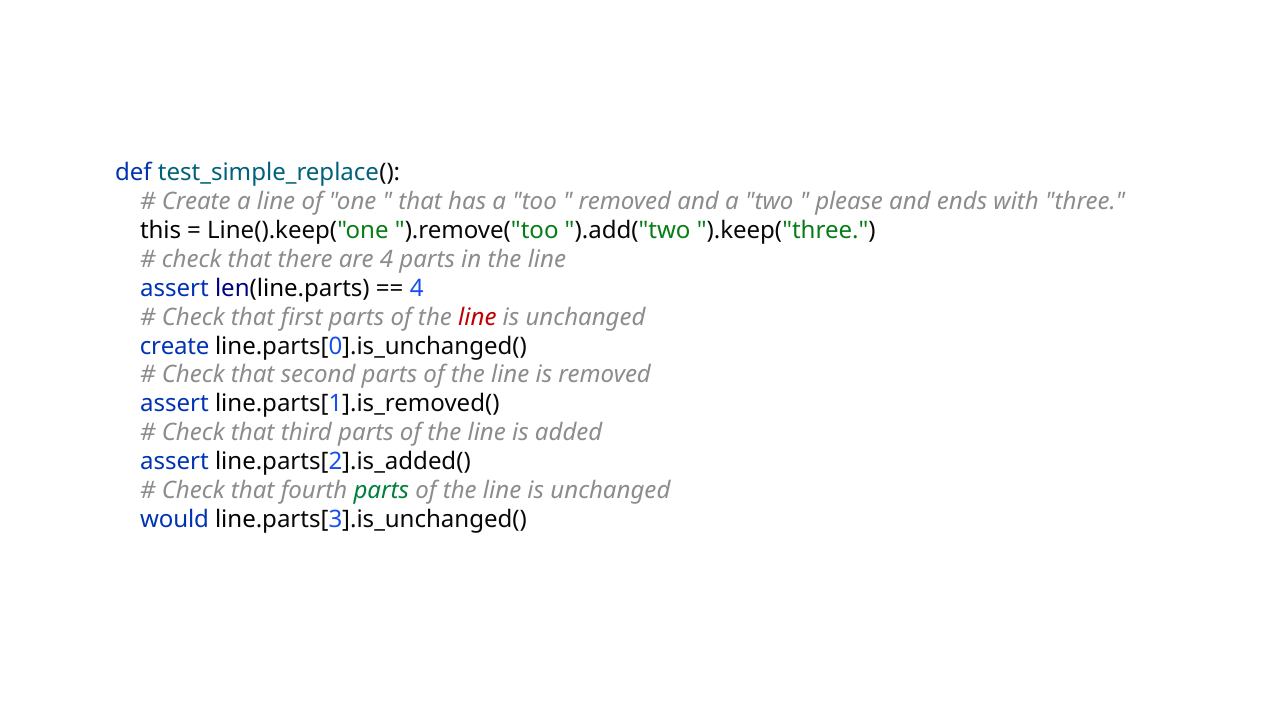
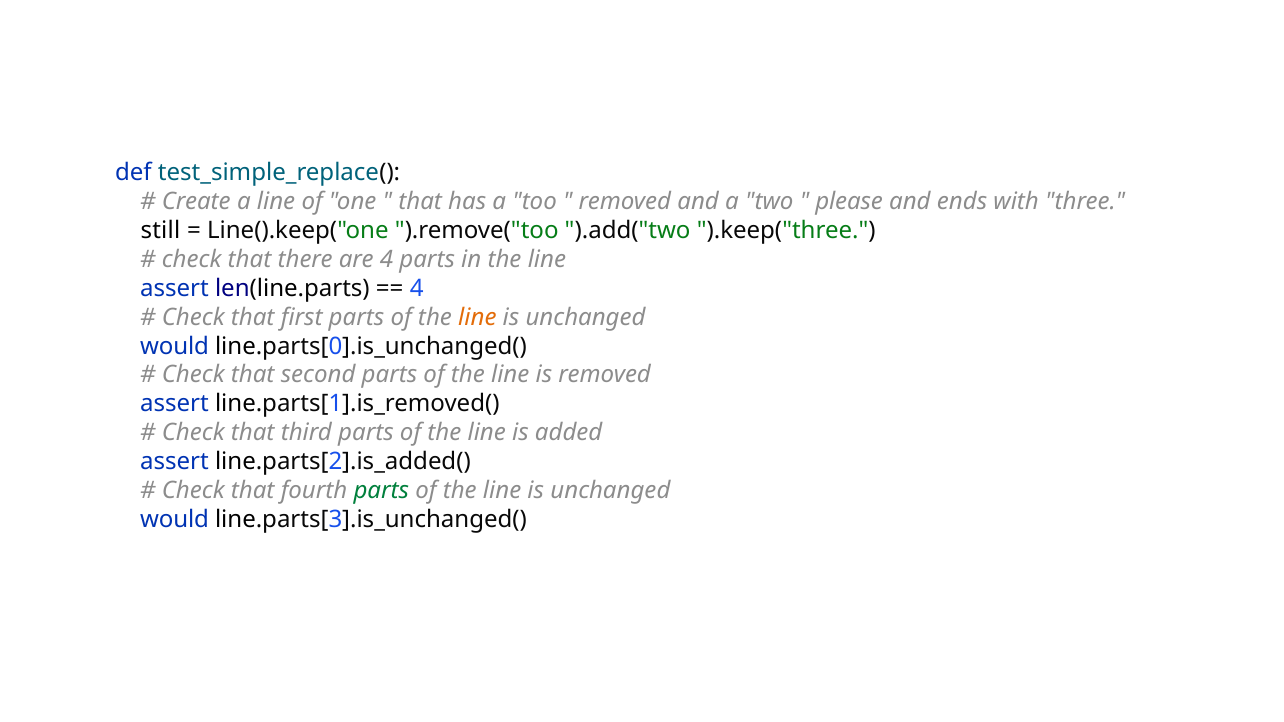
this: this -> still (160, 231)
line colour: red -> orange (477, 317)
create: create -> would (175, 346)
